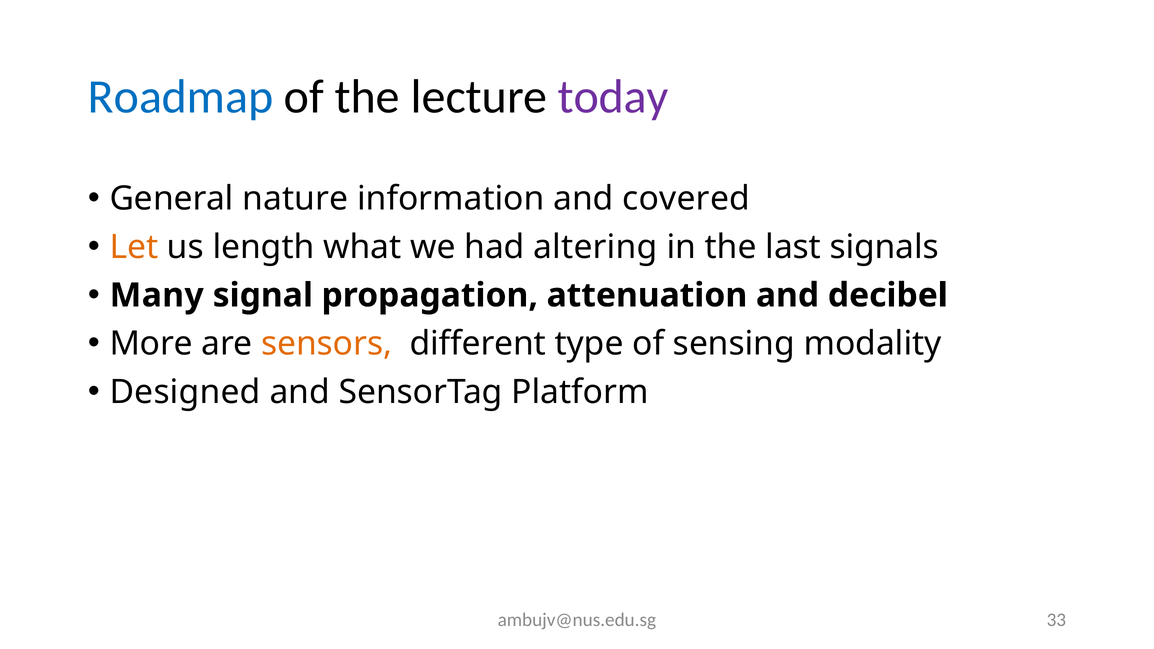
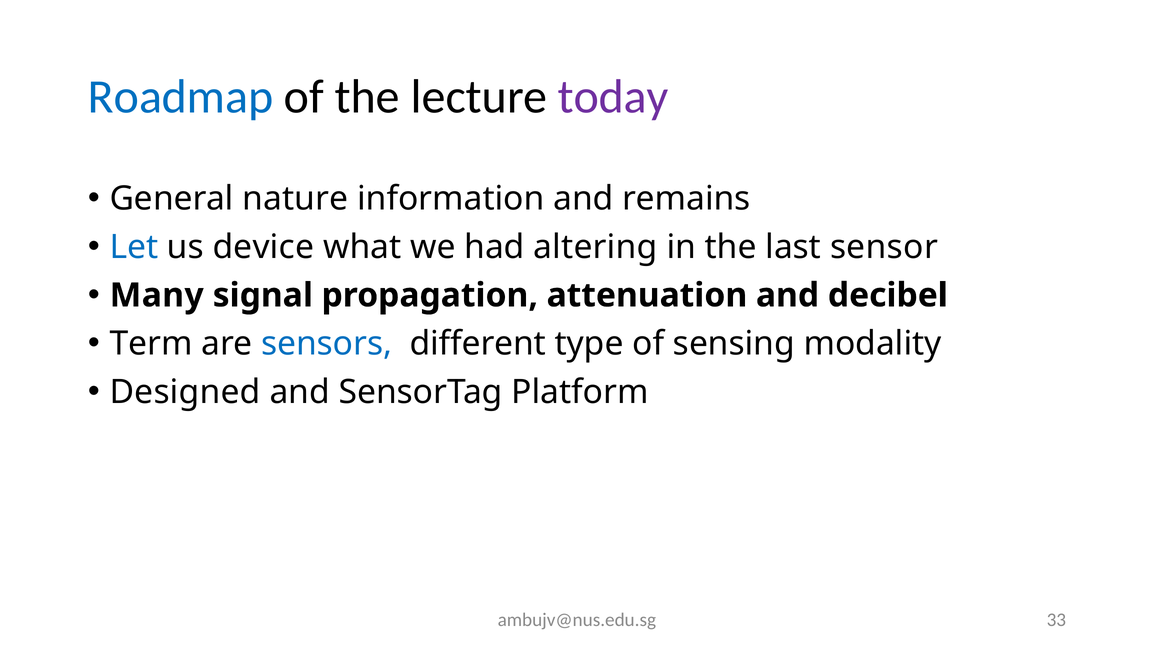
covered: covered -> remains (686, 199)
Let colour: orange -> blue (134, 247)
length: length -> device (263, 247)
signals: signals -> sensor (884, 247)
More: More -> Term (151, 344)
sensors colour: orange -> blue (327, 344)
